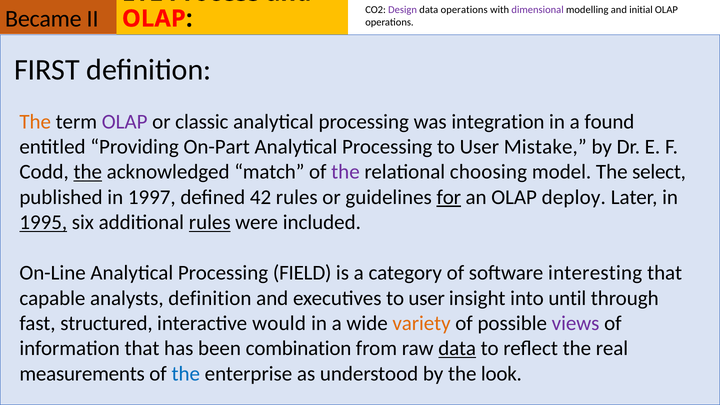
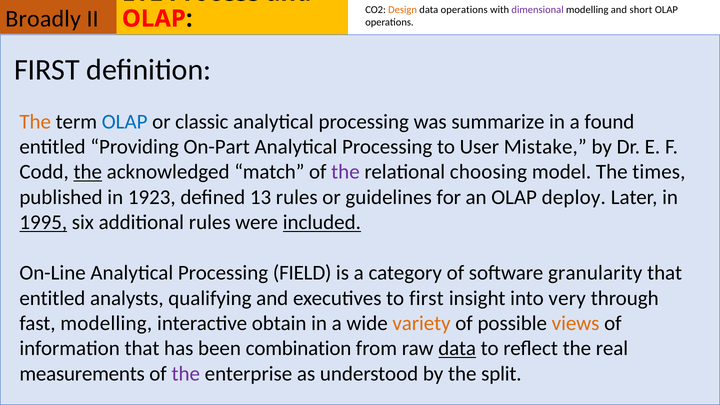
Became: Became -> Broadly (43, 19)
Design colour: purple -> orange (403, 10)
initial: initial -> short (641, 10)
OLAP colour: purple -> blue (125, 122)
integration: integration -> summarize (498, 122)
select: select -> times (659, 172)
1997: 1997 -> 1923 (152, 197)
42: 42 -> 13 (261, 197)
for underline: present -> none (449, 197)
rules underline: present -> none (210, 222)
included underline: none -> present (322, 222)
interesting: interesting -> granularity (595, 273)
capable: capable -> entitled (52, 298)
analysts definition: definition -> qualifying (210, 298)
executives to user: user -> first (426, 298)
until: until -> very (567, 298)
fast structured: structured -> modelling (106, 323)
would: would -> obtain (279, 323)
views colour: purple -> orange (576, 323)
the colour: blue -> purple (186, 374)
look: look -> split (501, 374)
